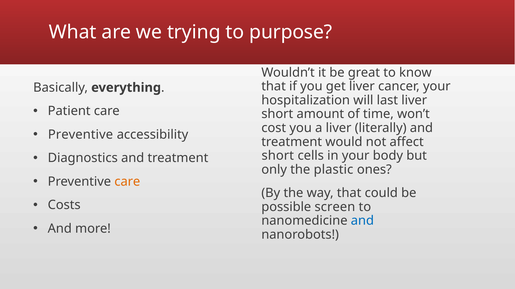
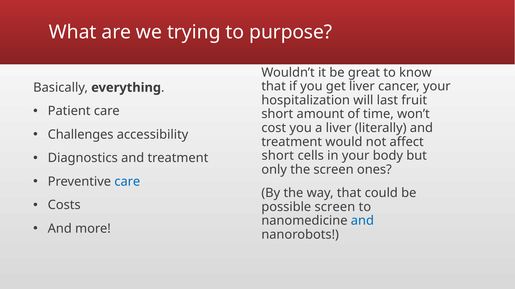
last liver: liver -> fruit (414, 100)
Preventive: Preventive -> Challenges (81, 135)
the plastic: plastic -> screen (334, 170)
care colour: orange -> blue (127, 182)
